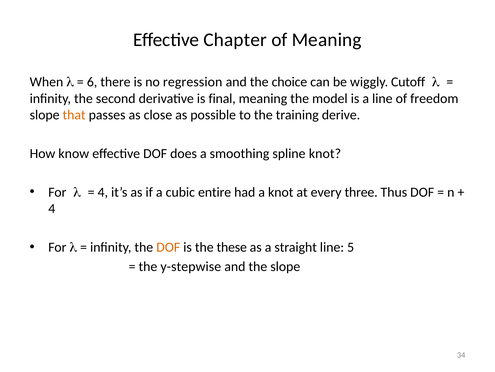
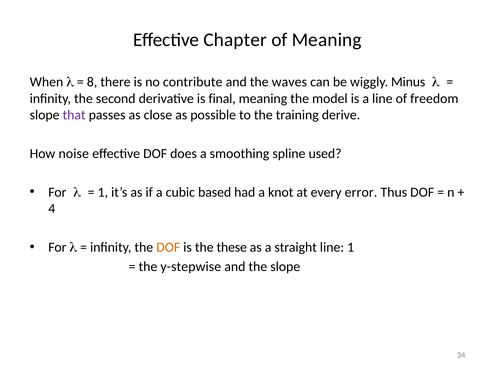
6: 6 -> 8 (92, 82)
regression: regression -> contribute (193, 82)
choice: choice -> waves (289, 82)
Cutoff: Cutoff -> Minus (408, 82)
that colour: orange -> purple (74, 115)
know: know -> noise (74, 153)
spline knot: knot -> used (325, 153)
4: 4 -> 1 (103, 192)
entire: entire -> based (215, 192)
three: three -> error (361, 192)
line 5: 5 -> 1 (351, 247)
